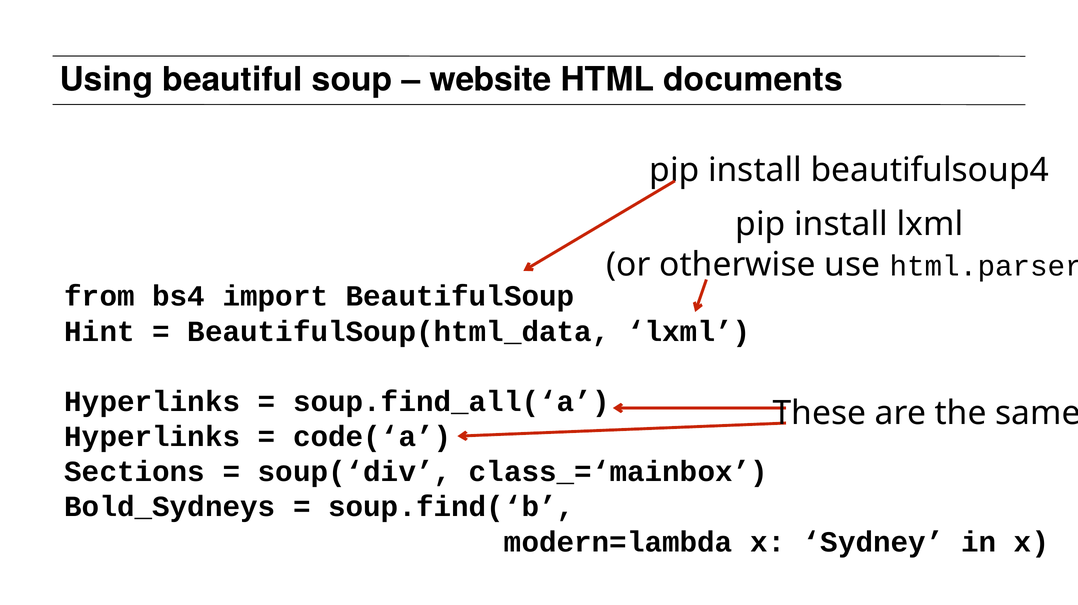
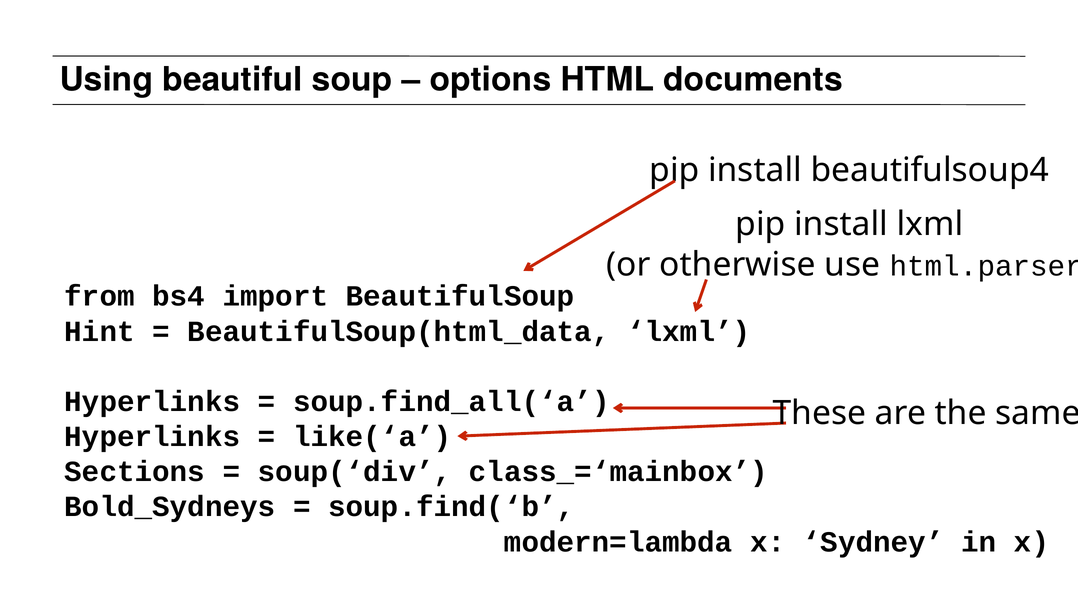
website: website -> options (490, 80)
code(‘a: code(‘a -> like(‘a (372, 437)
